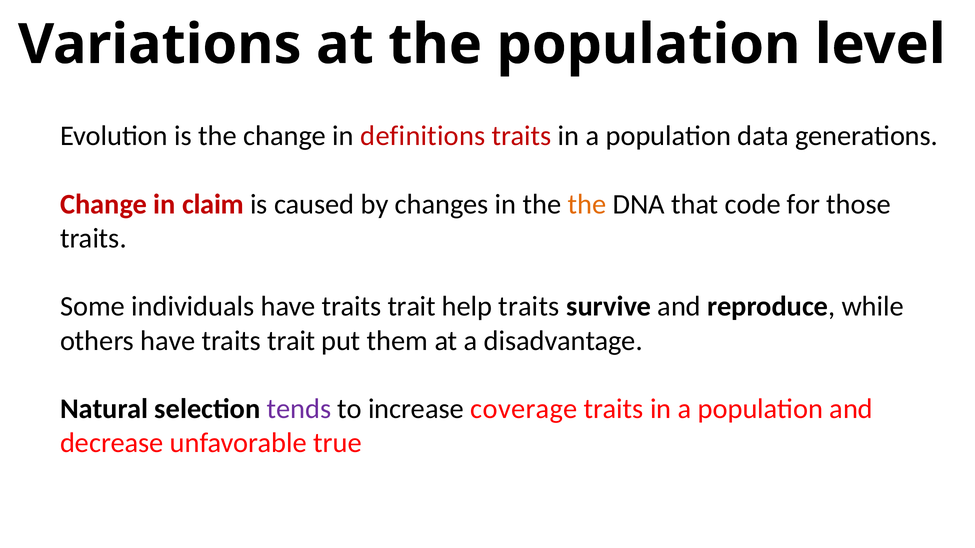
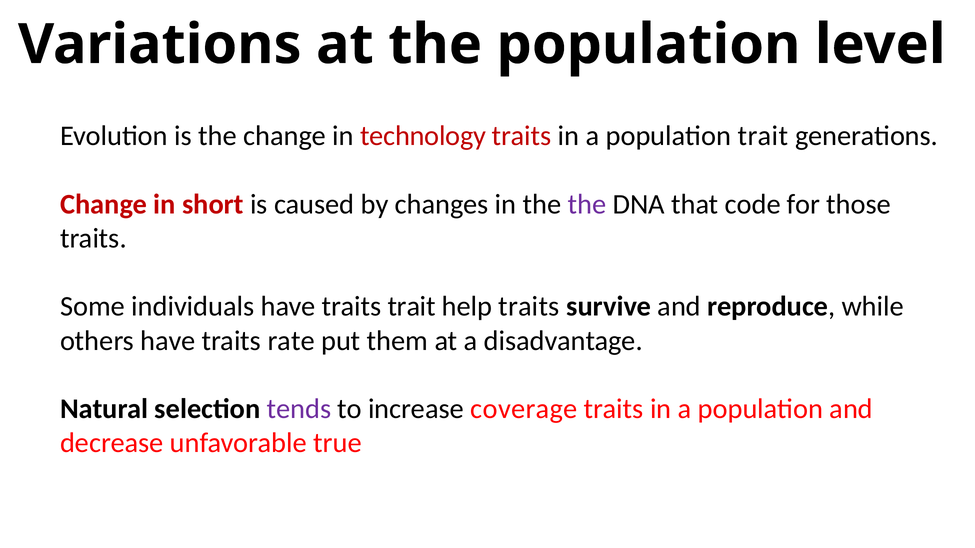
definitions: definitions -> technology (423, 136)
population data: data -> trait (763, 136)
claim: claim -> short (213, 204)
the colour: orange -> purple (587, 204)
others have traits trait: trait -> rate (291, 341)
